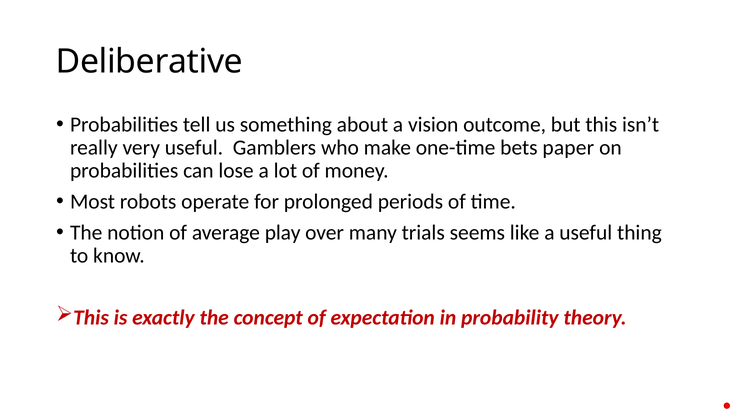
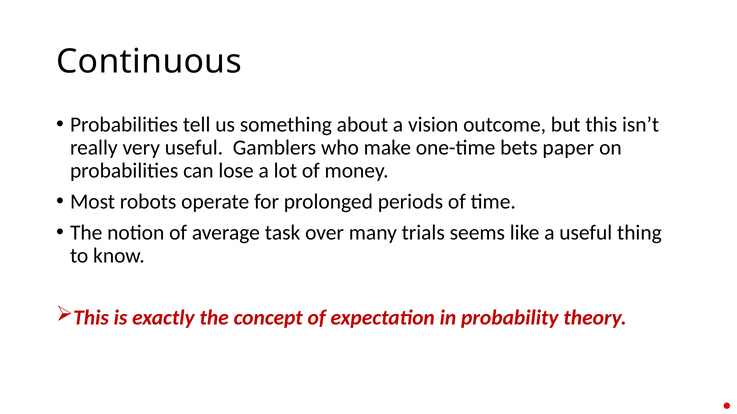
Deliberative: Deliberative -> Continuous (149, 62)
play: play -> task (283, 233)
